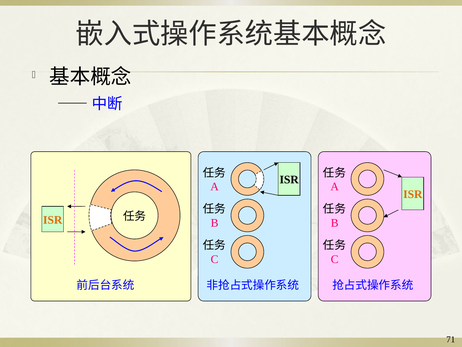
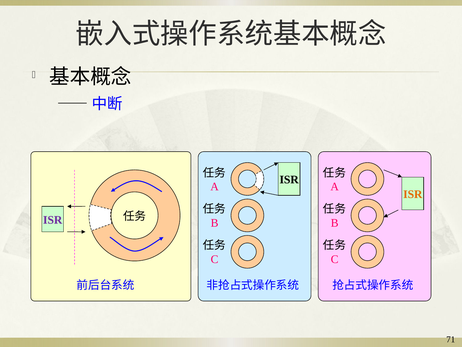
ISR colour: orange -> purple (53, 220)
